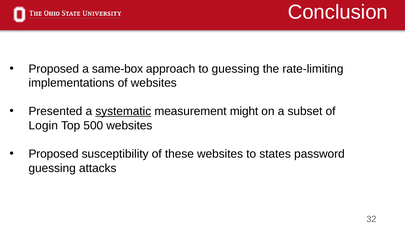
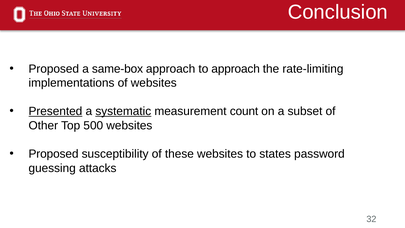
to guessing: guessing -> approach (236, 69)
Presented underline: none -> present (55, 111)
might: might -> count (244, 111)
Login: Login -> Other (43, 125)
